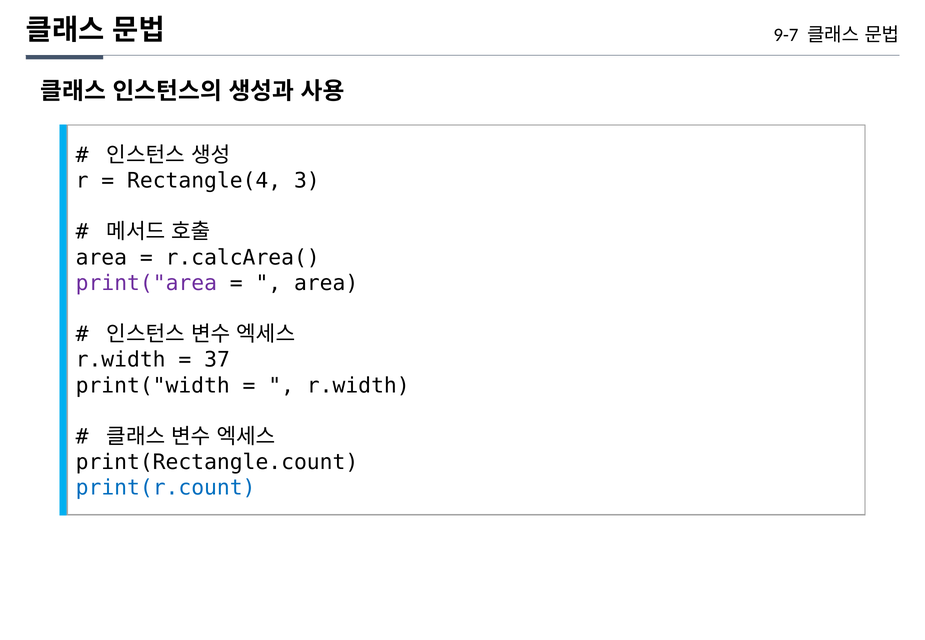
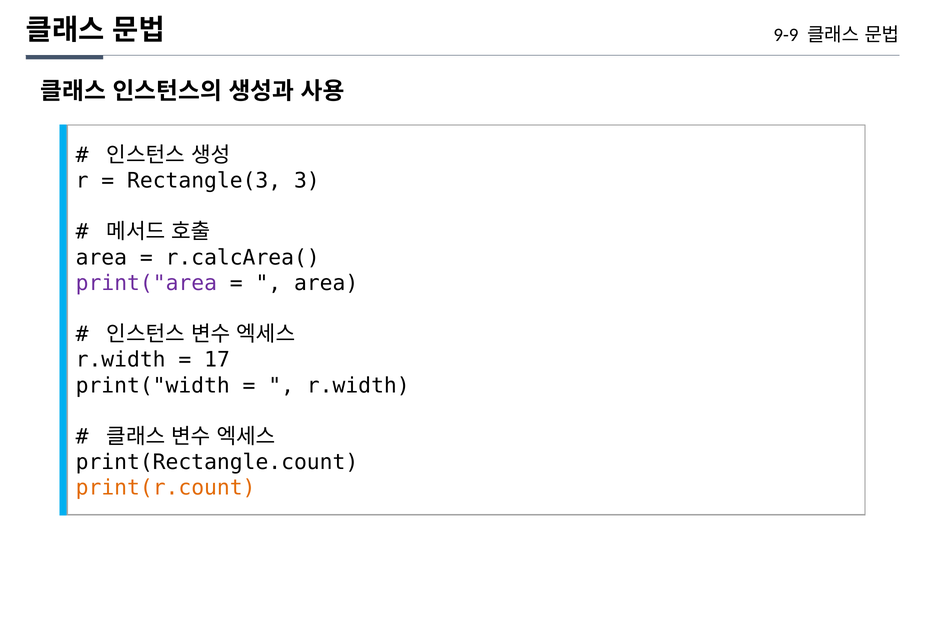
9-7: 9-7 -> 9-9 (786, 35)
Rectangle(4: Rectangle(4 -> Rectangle(3 (204, 181)
37: 37 -> 17 (217, 360)
print(r.count colour: blue -> orange (166, 488)
